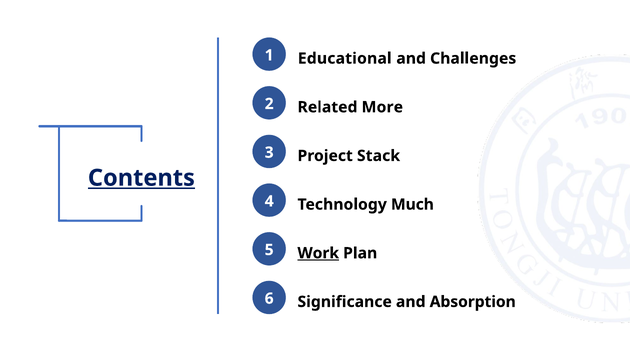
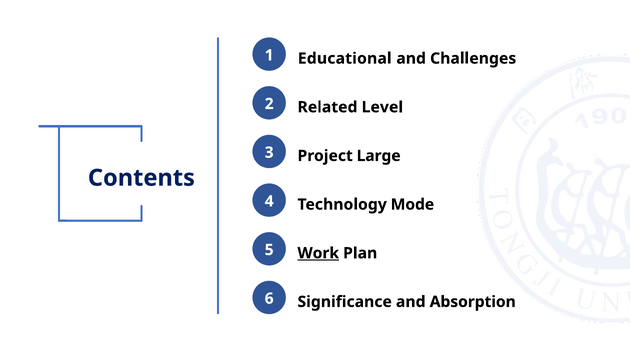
More: More -> Level (382, 107)
Stack: Stack -> Large (379, 156)
Contents underline: present -> none (141, 178)
Much: Much -> Mode (412, 205)
